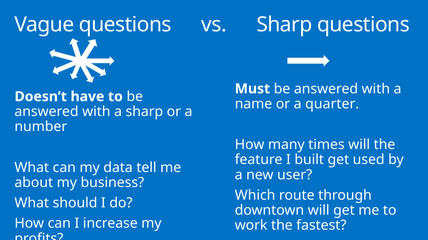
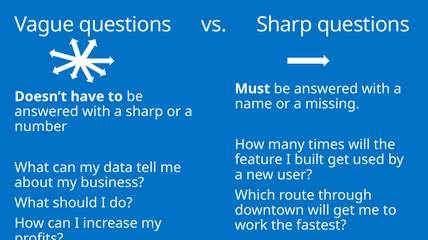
quarter: quarter -> missing (332, 104)
